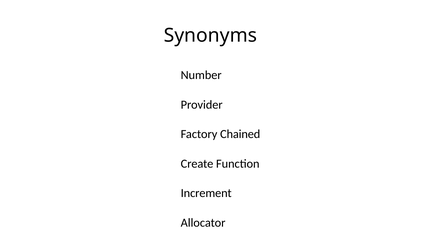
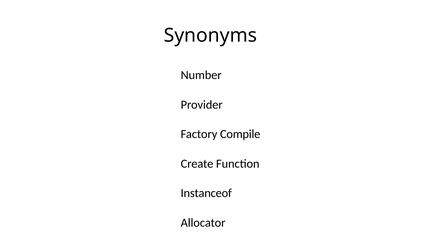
Chained: Chained -> Compile (240, 134)
Increment: Increment -> Instanceof (206, 193)
